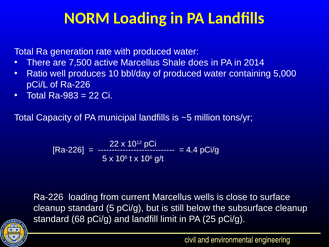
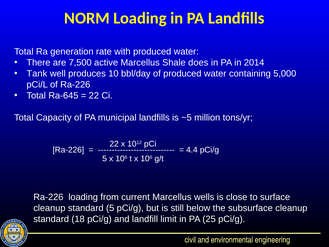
Ratio: Ratio -> Tank (37, 74)
Ra-983: Ra-983 -> Ra-645 (63, 96)
68: 68 -> 18 (78, 219)
